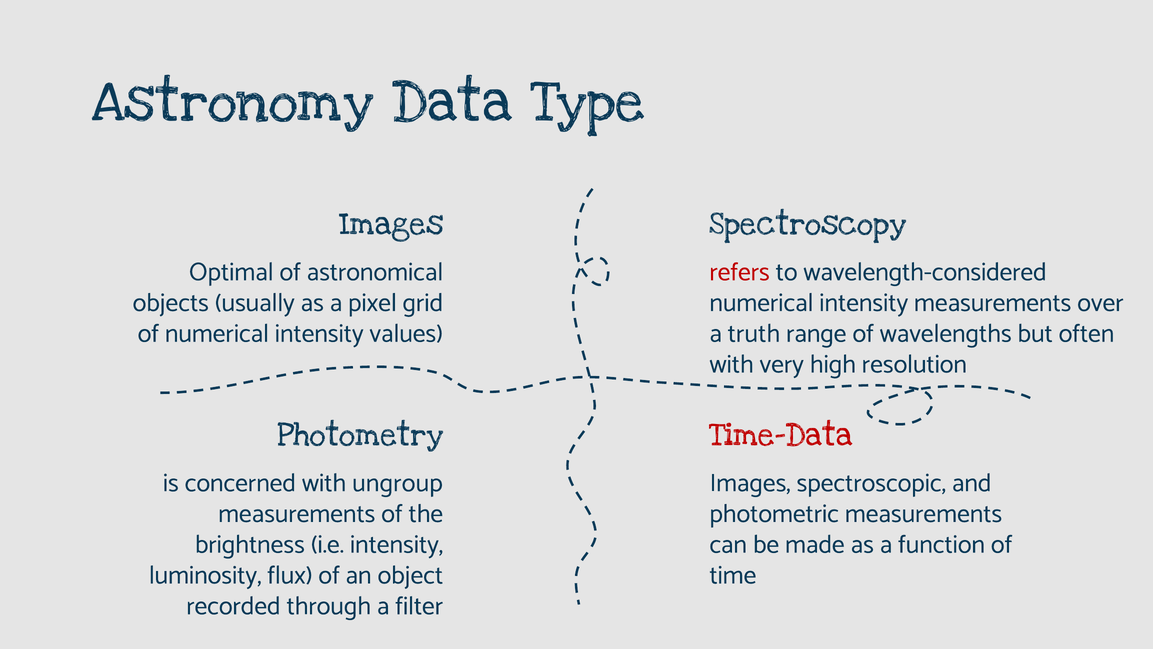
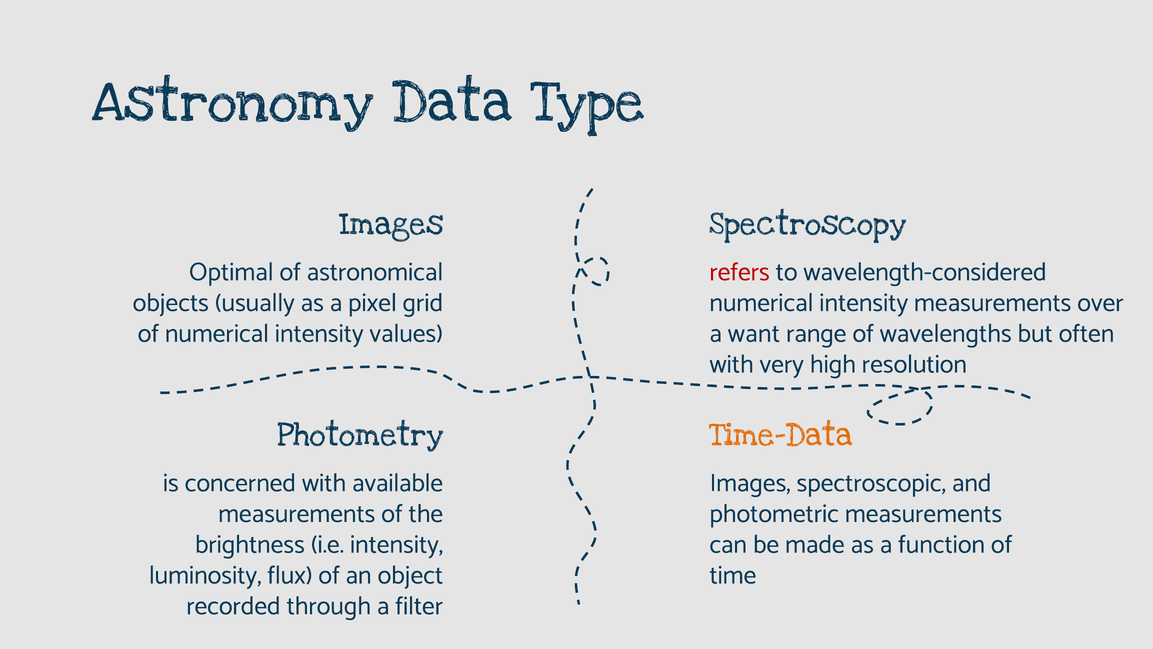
truth: truth -> want (754, 333)
Time-Data colour: red -> orange (781, 435)
ungroup: ungroup -> available (398, 482)
